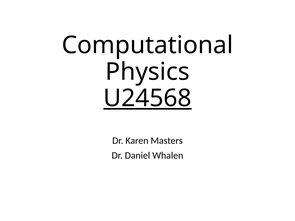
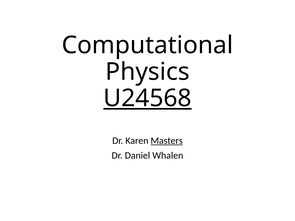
Masters underline: none -> present (167, 141)
